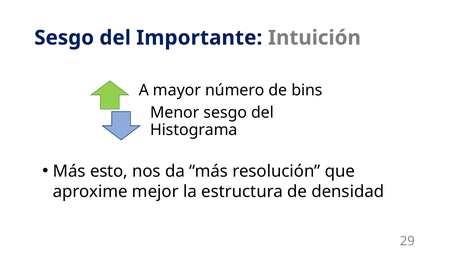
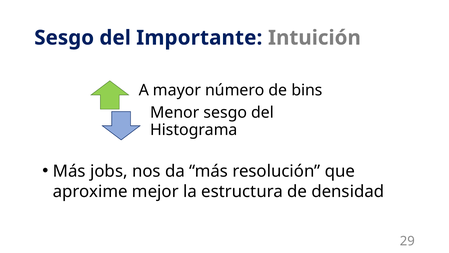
esto: esto -> jobs (109, 171)
